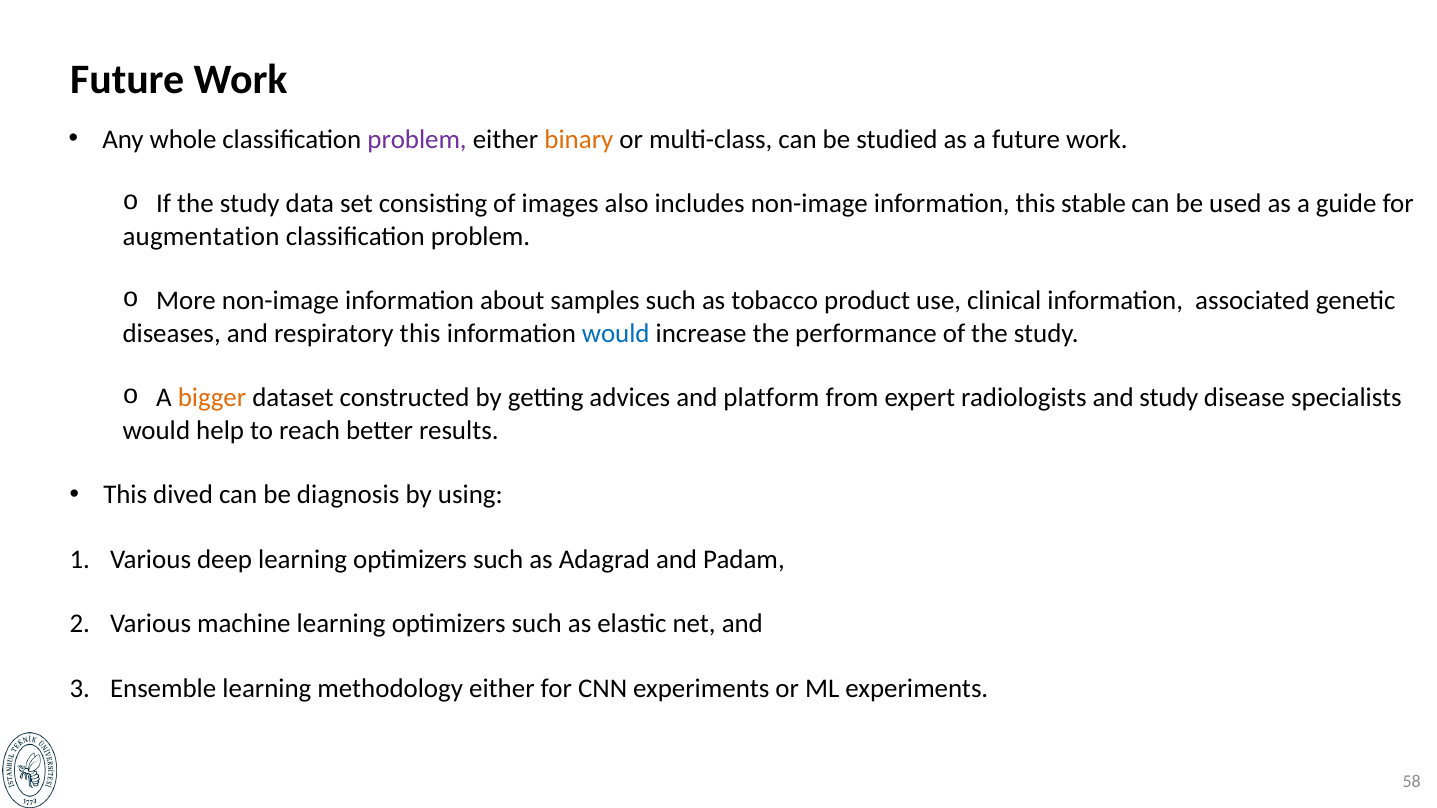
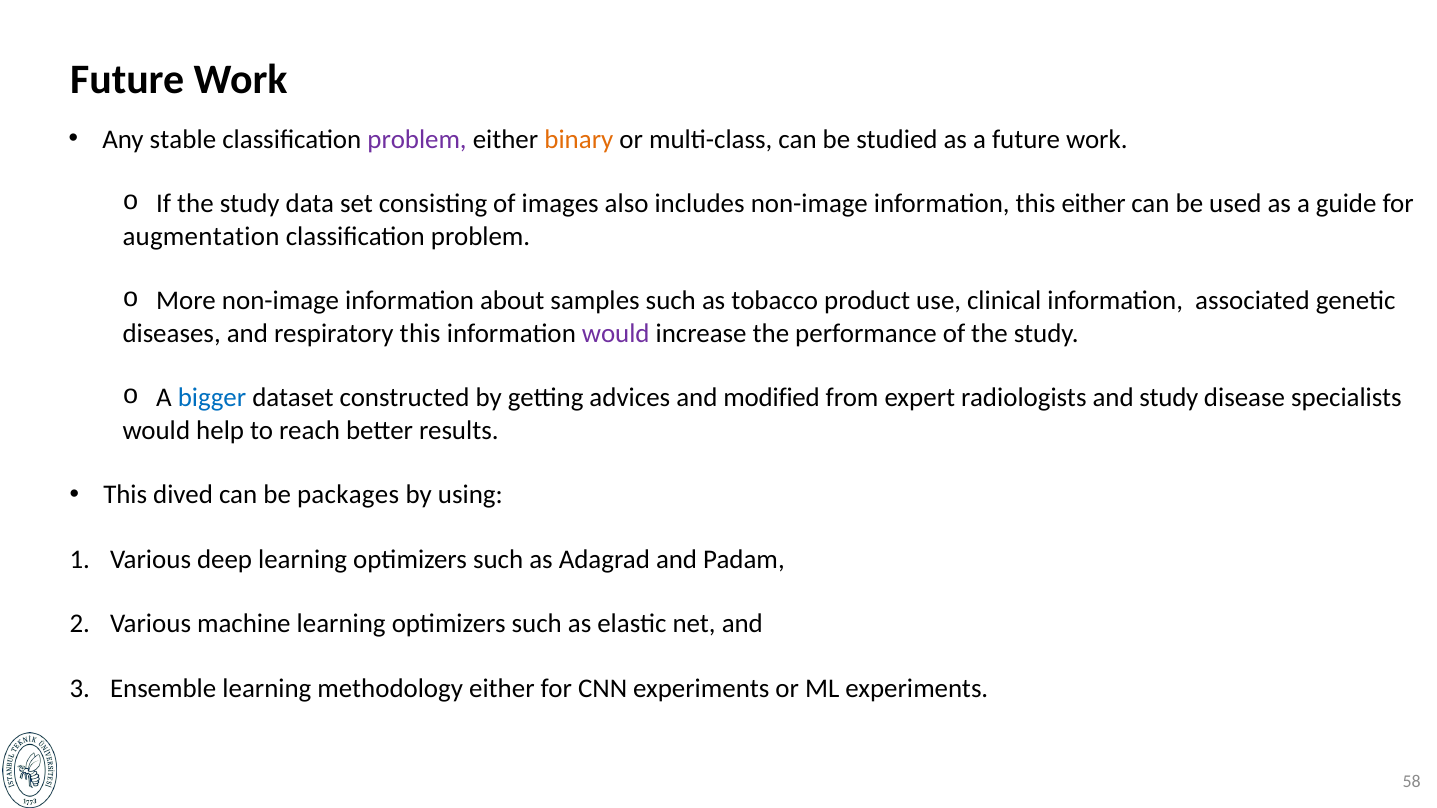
whole: whole -> stable (183, 139)
this stable: stable -> either (1094, 204)
would colour: blue -> purple (616, 333)
bigger colour: orange -> blue (212, 398)
platform: platform -> modified (772, 398)
diagnosis: diagnosis -> packages (348, 495)
